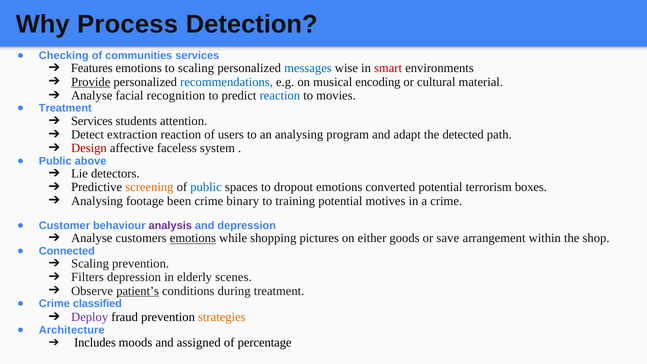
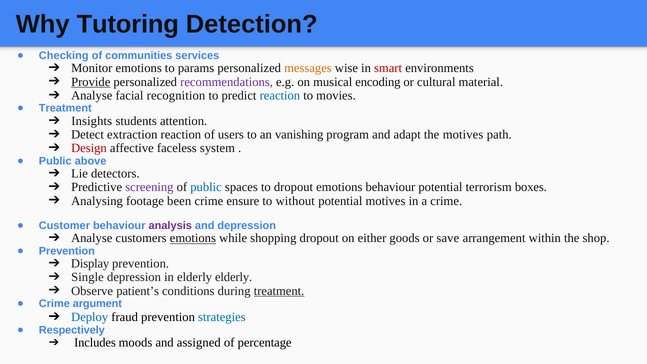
Process: Process -> Tutoring (128, 24)
Features: Features -> Monitor (92, 68)
to scaling: scaling -> params (196, 68)
messages colour: blue -> orange (308, 68)
recommendations colour: blue -> purple (227, 82)
Services: Services -> Insights (92, 121)
an analysing: analysing -> vanishing (299, 135)
the detected: detected -> motives (463, 135)
screening colour: orange -> purple (149, 187)
emotions converted: converted -> behaviour (390, 187)
binary: binary -> ensure (243, 201)
training: training -> without (295, 201)
shopping pictures: pictures -> dropout (319, 238)
Connected: Connected -> Prevention (67, 251)
Scaling: Scaling -> Display (90, 264)
Filters: Filters -> Single (87, 277)
elderly scenes: scenes -> elderly (234, 277)
patient’s underline: present -> none (138, 291)
treatment underline: none -> present (279, 291)
classified: classified -> argument (97, 304)
Deploy colour: purple -> blue (90, 317)
strategies colour: orange -> blue (222, 317)
Architecture: Architecture -> Respectively (72, 330)
